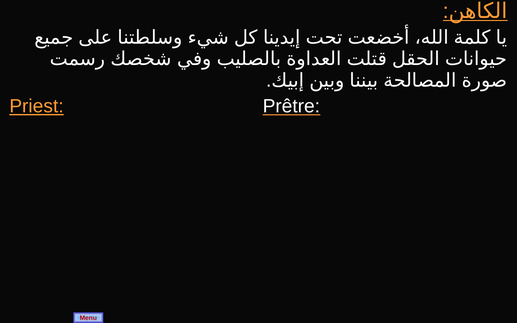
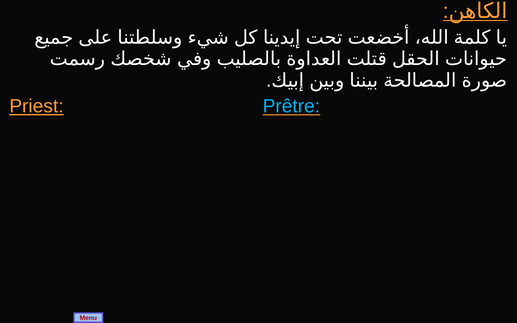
Prêtre colour: white -> light blue (292, 106)
